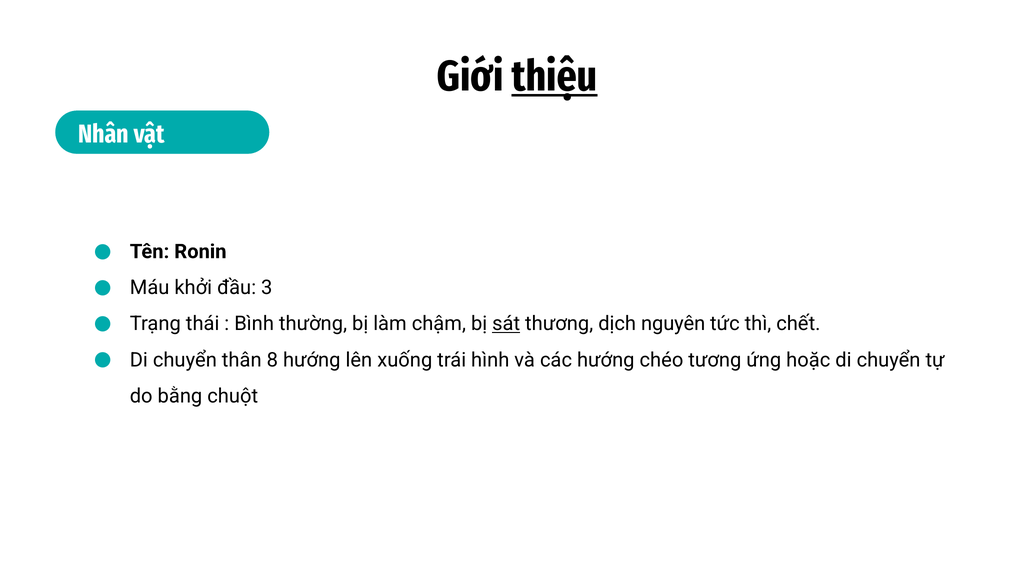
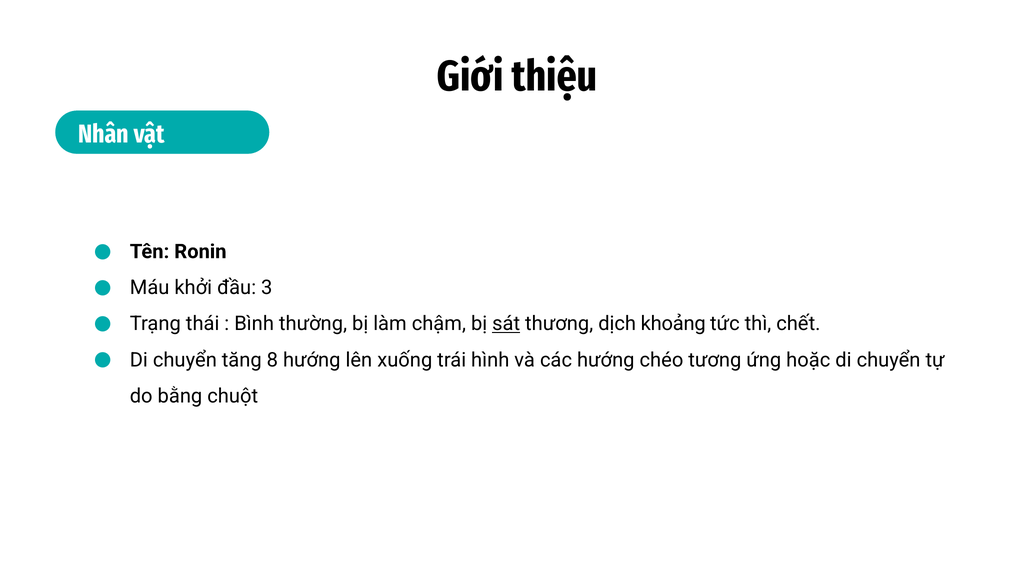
thiệu underline: present -> none (554, 77)
nguyên: nguyên -> khoảng (673, 324)
thân: thân -> tăng (242, 360)
